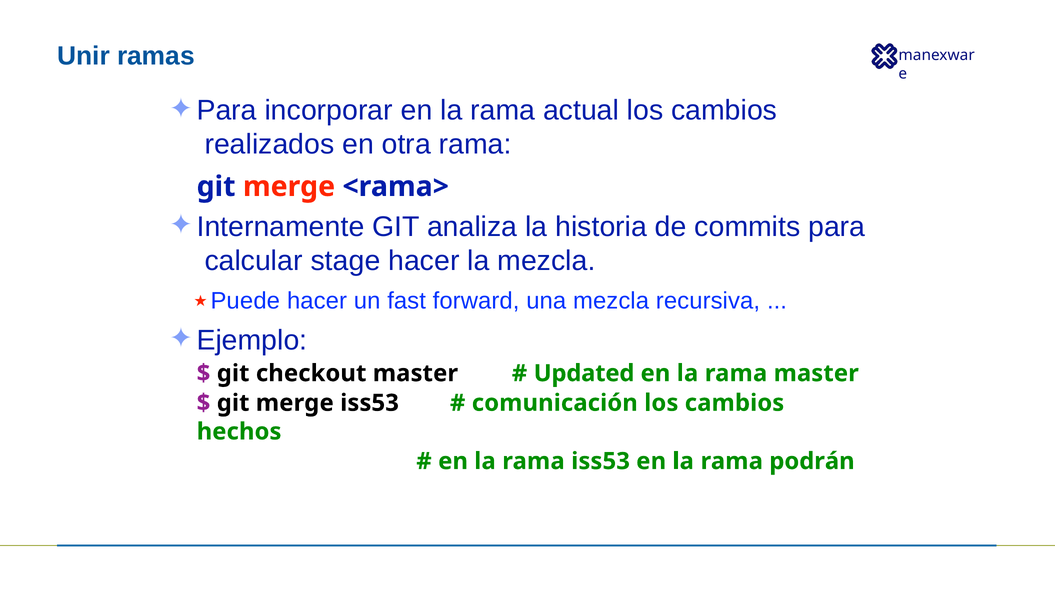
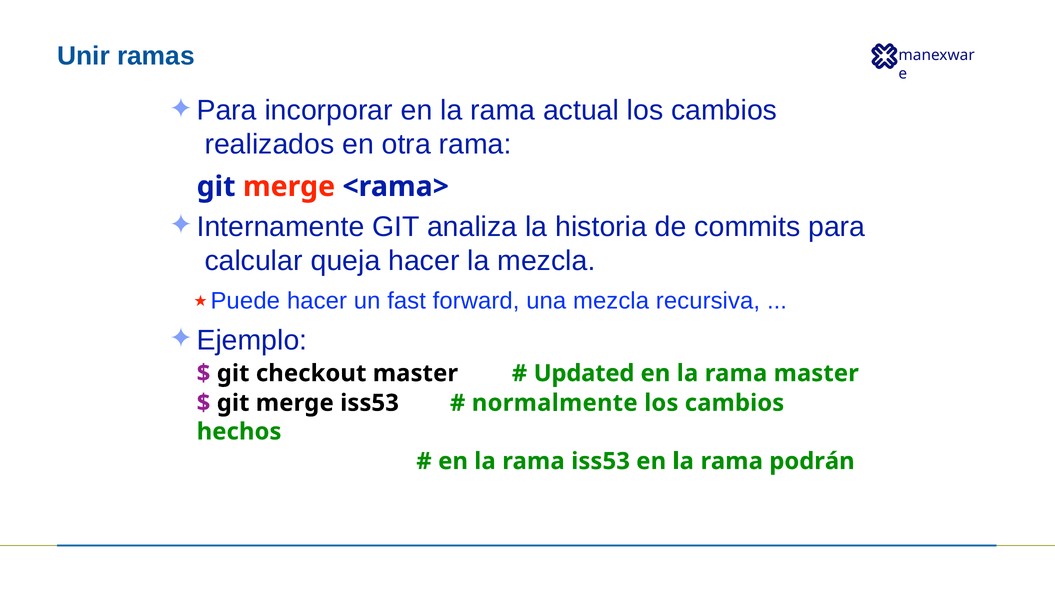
stage: stage -> queja (346, 261)
comunicación: comunicación -> normalmente (555, 403)
